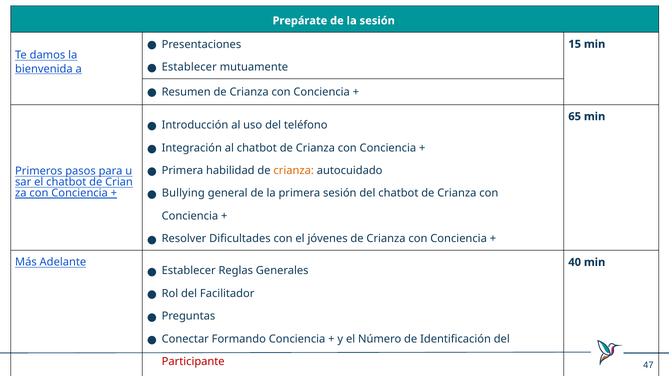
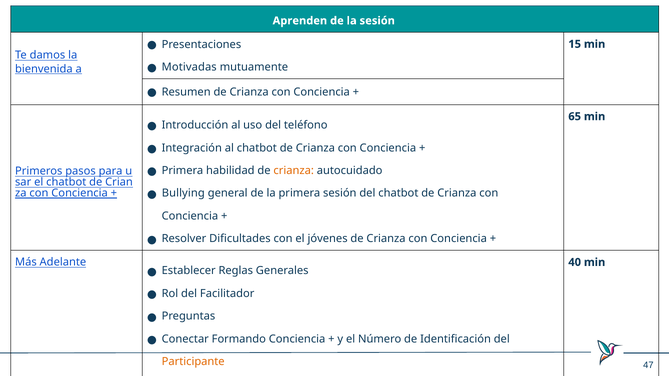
Prepárate: Prepárate -> Aprenden (300, 21)
Establecer: Establecer -> Motivadas (189, 67)
Participante colour: red -> orange (193, 362)
